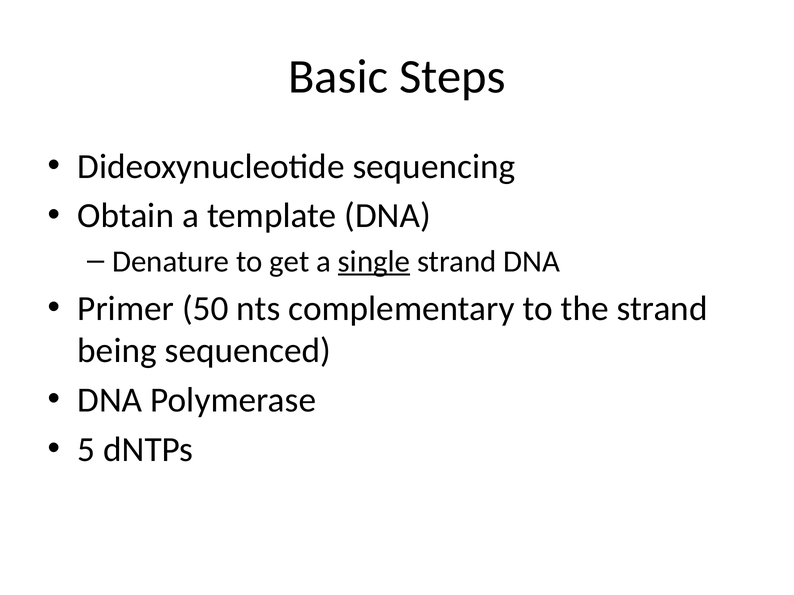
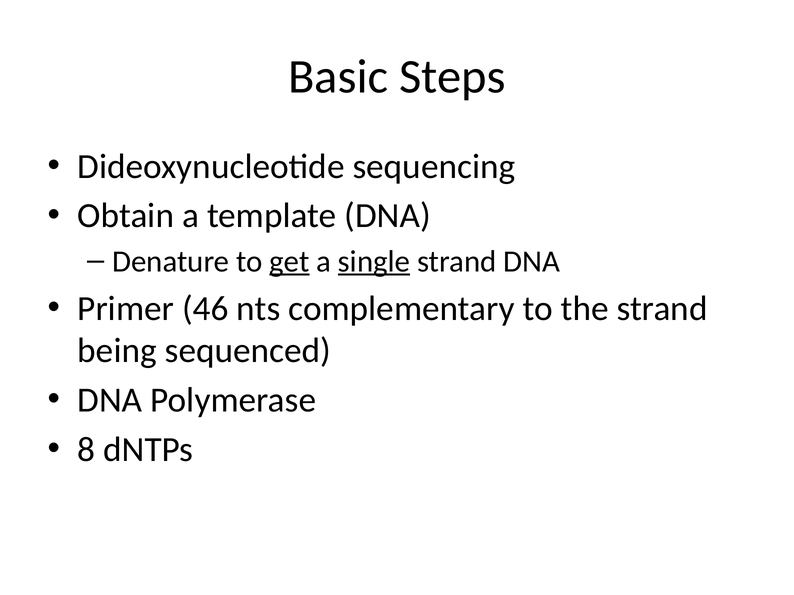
get underline: none -> present (289, 262)
50: 50 -> 46 (205, 309)
5: 5 -> 8 (86, 450)
